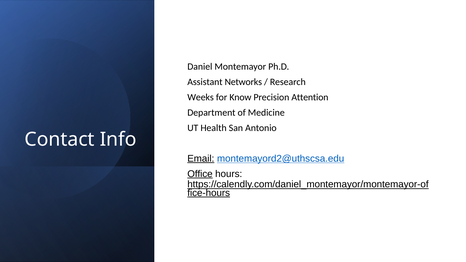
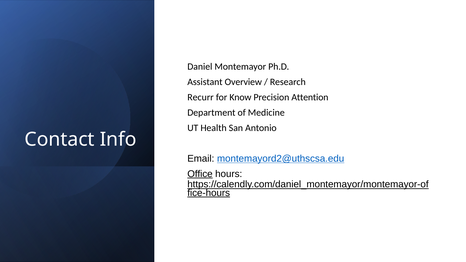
Networks: Networks -> Overview (243, 82)
Weeks: Weeks -> Recurr (201, 97)
Email underline: present -> none (201, 159)
